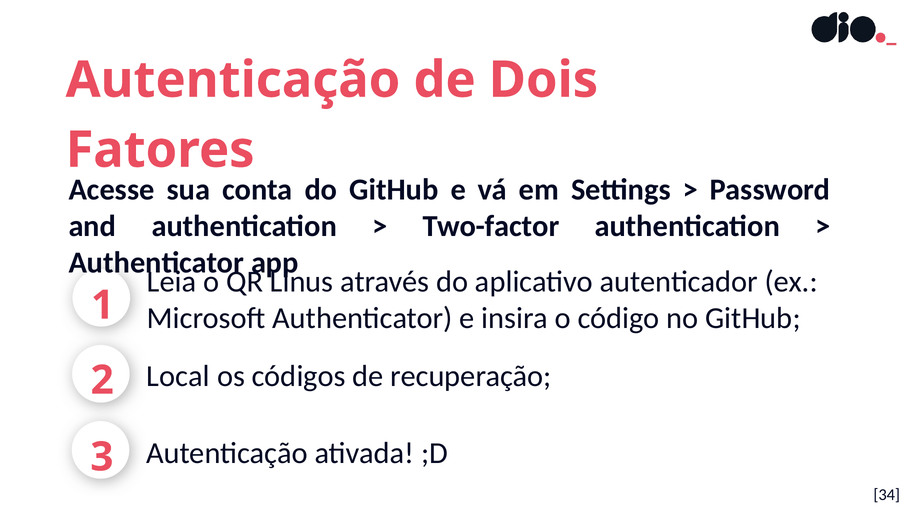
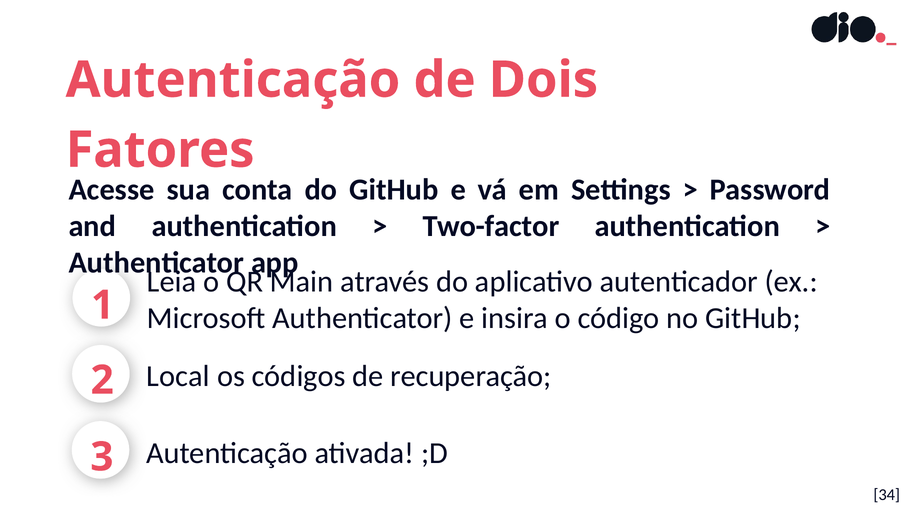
Linus: Linus -> Main (302, 281)
